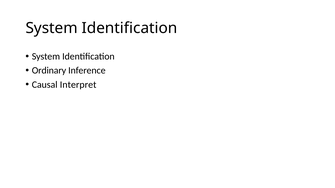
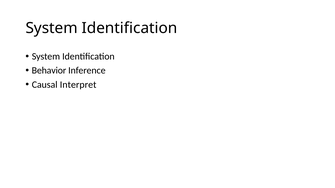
Ordinary: Ordinary -> Behavior (49, 71)
